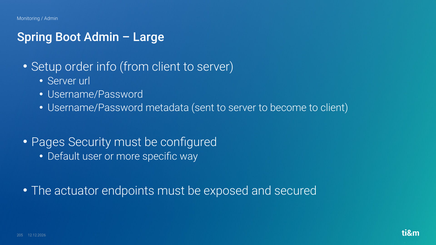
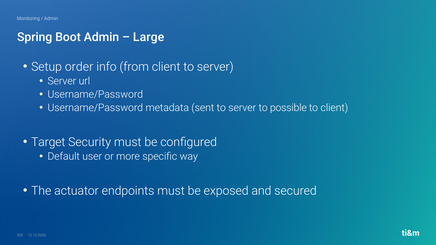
become: become -> possible (288, 108)
Pages: Pages -> Target (48, 142)
